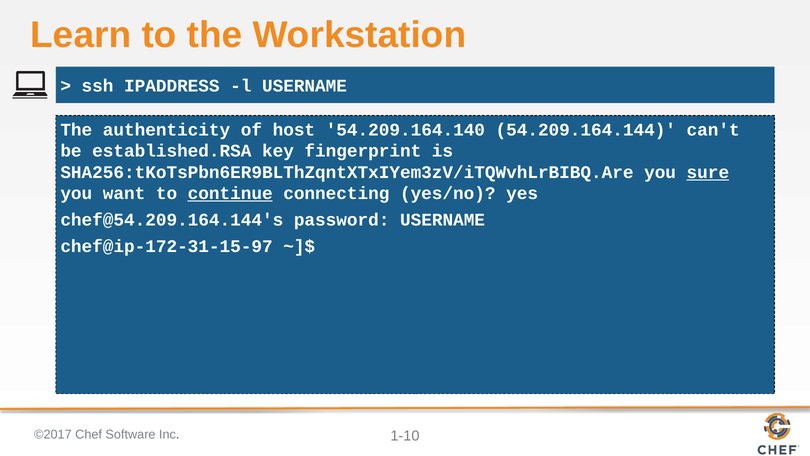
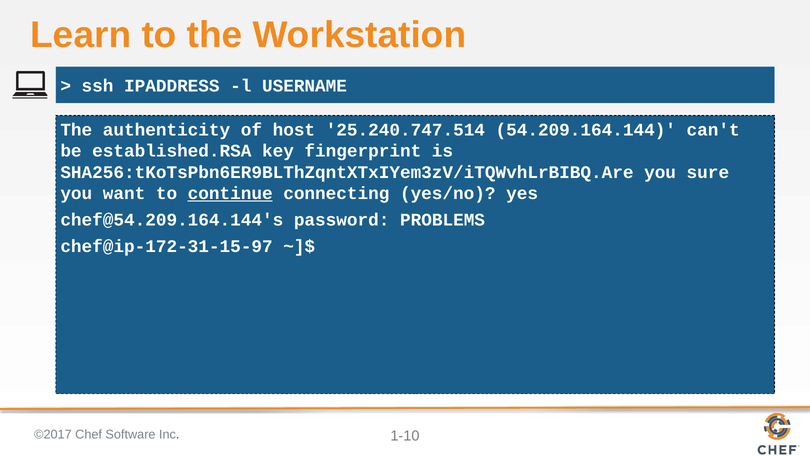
54.209.164.140: 54.209.164.140 -> 25.240.747.514 (405, 130)
sure underline: present -> none (708, 172)
password USERNAME: USERNAME -> PROBLEMS (443, 220)
